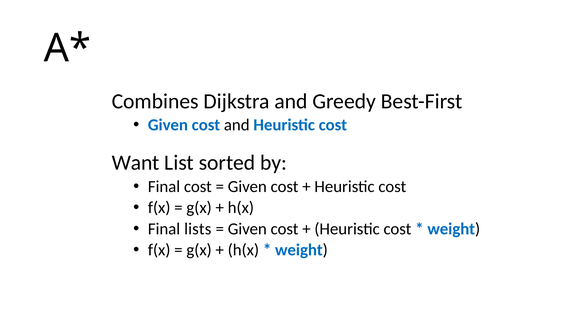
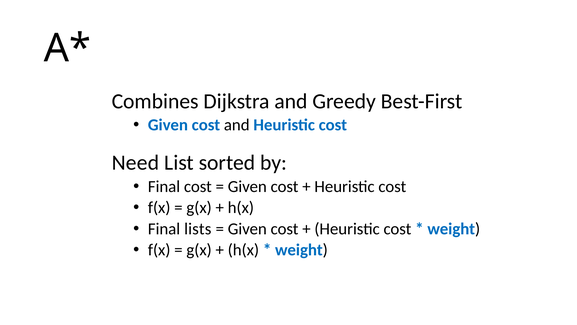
Want: Want -> Need (135, 162)
